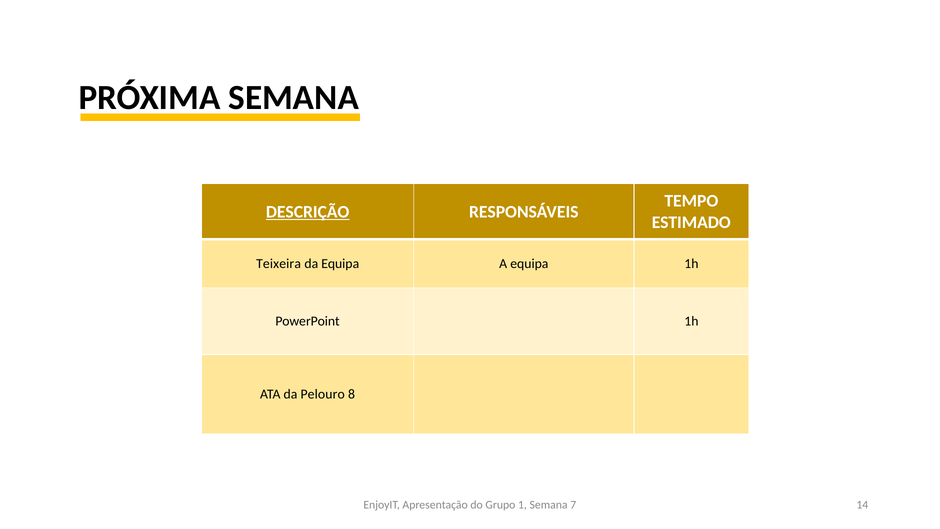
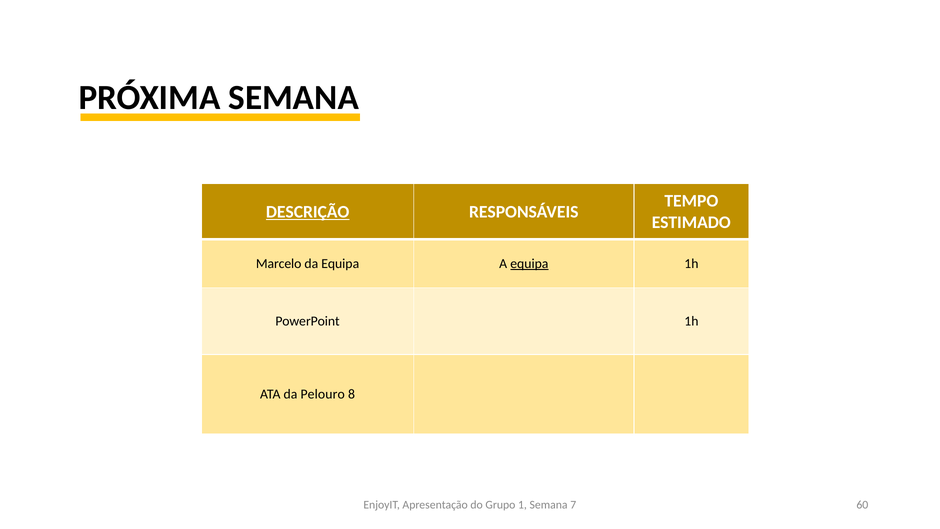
Teixeira: Teixeira -> Marcelo (279, 264)
equipa underline: none -> present (529, 264)
14: 14 -> 60 (862, 505)
